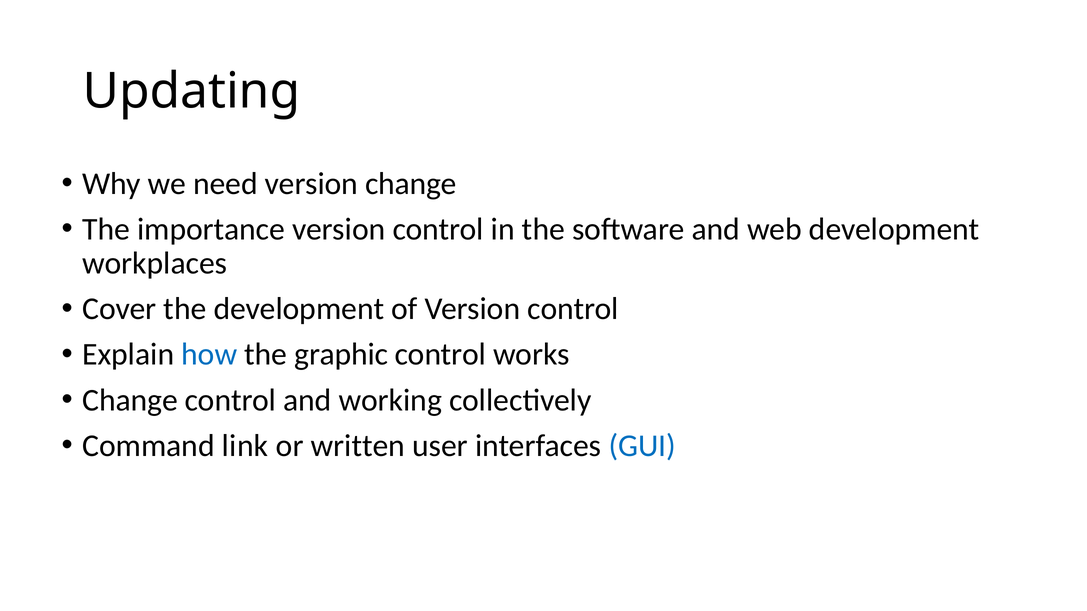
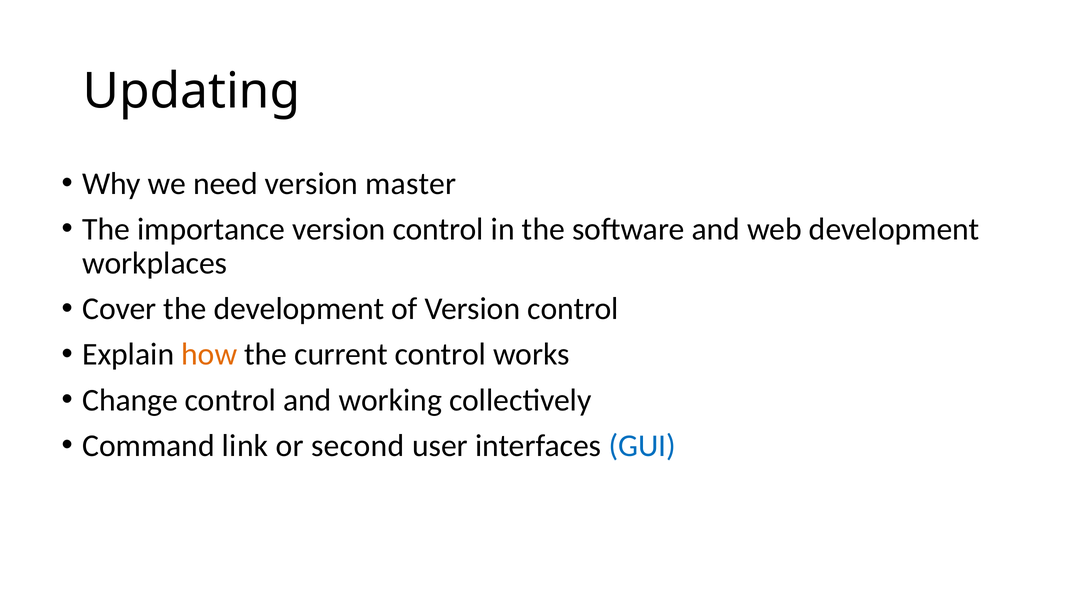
version change: change -> master (411, 184)
how colour: blue -> orange (209, 355)
graphic: graphic -> current (341, 355)
written: written -> second (358, 446)
